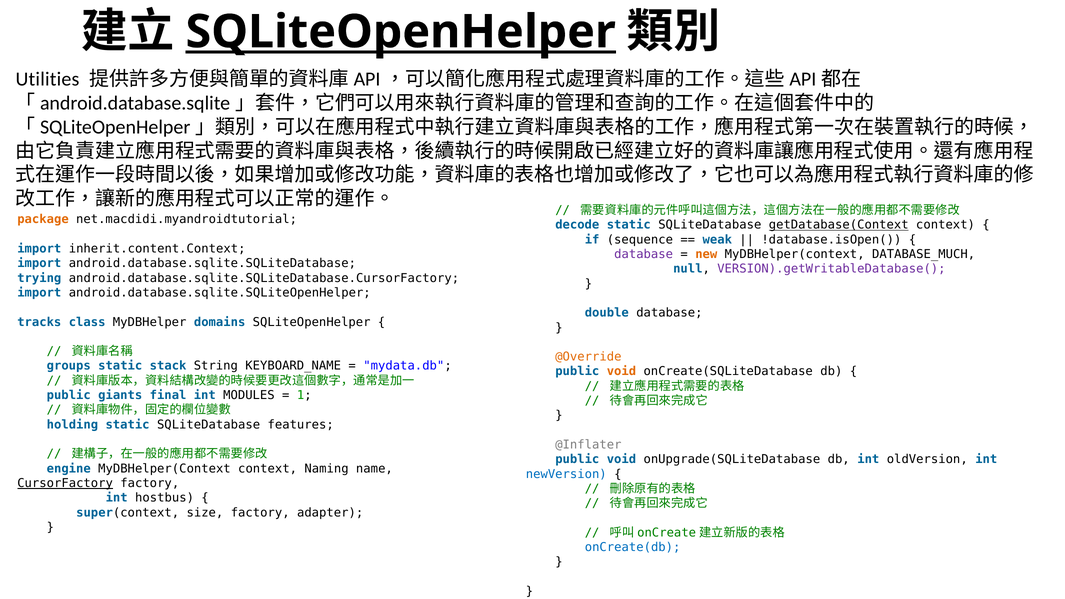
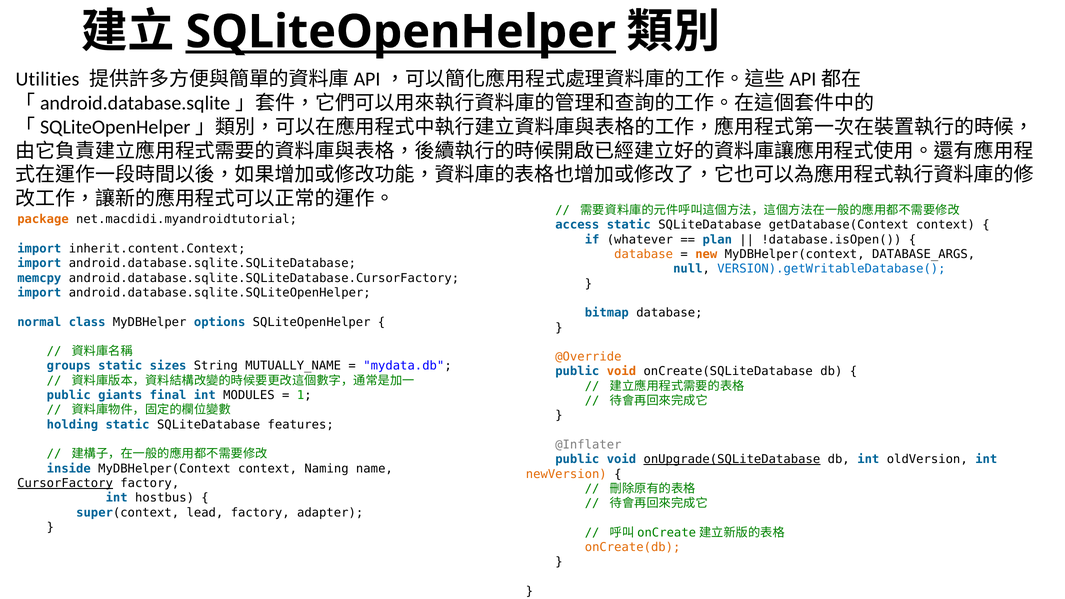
decode: decode -> access (577, 225)
getDatabase(Context underline: present -> none (839, 225)
sequence: sequence -> whatever (640, 240)
weak: weak -> plan (717, 240)
database colour: purple -> orange (644, 254)
DATABASE_MUCH: DATABASE_MUCH -> DATABASE_ARGS (924, 254)
VERSION).getWritableDatabase( colour: purple -> blue (831, 269)
trying: trying -> memcpy (39, 278)
double: double -> bitmap (607, 313)
tracks: tracks -> normal (39, 322)
domains: domains -> options (220, 322)
stack: stack -> sizes (168, 366)
KEYBOARD_NAME: KEYBOARD_NAME -> MUTUALLY_NAME (293, 366)
onUpgrade(SQLiteDatabase underline: none -> present (732, 459)
engine: engine -> inside (69, 469)
newVersion colour: blue -> orange (566, 474)
size: size -> lead (205, 513)
onCreate(db colour: blue -> orange (633, 547)
